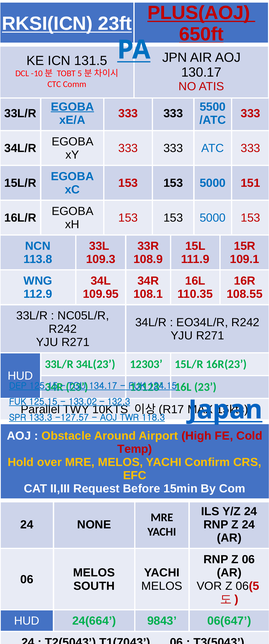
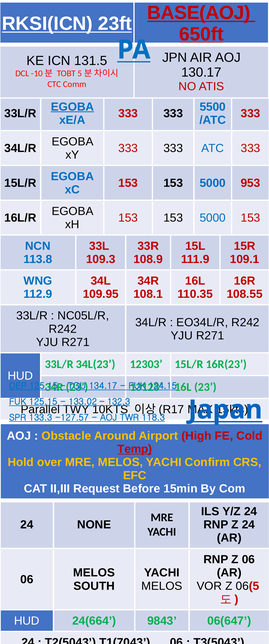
PLUS(AOJ: PLUS(AOJ -> BASE(AOJ (199, 13)
151: 151 -> 953 (250, 183)
Temp underline: none -> present (135, 449)
